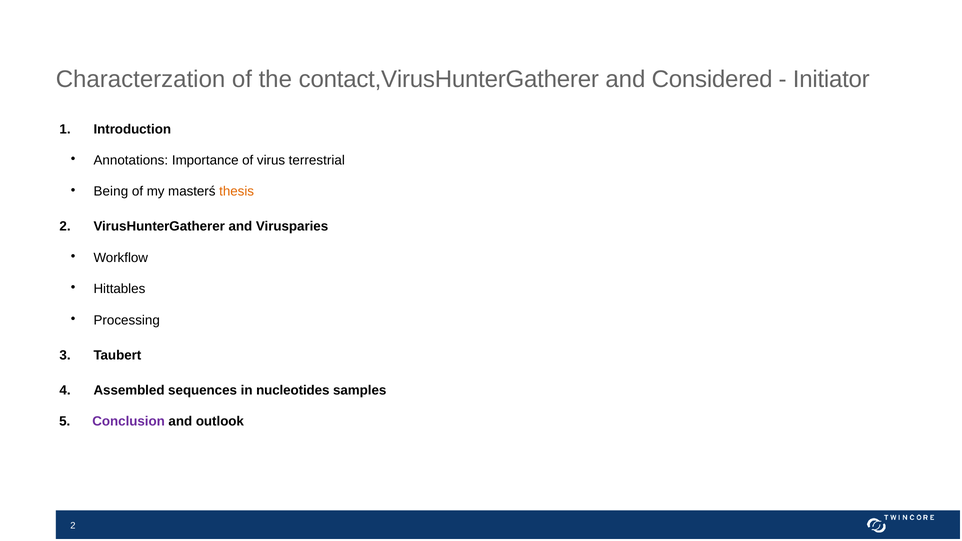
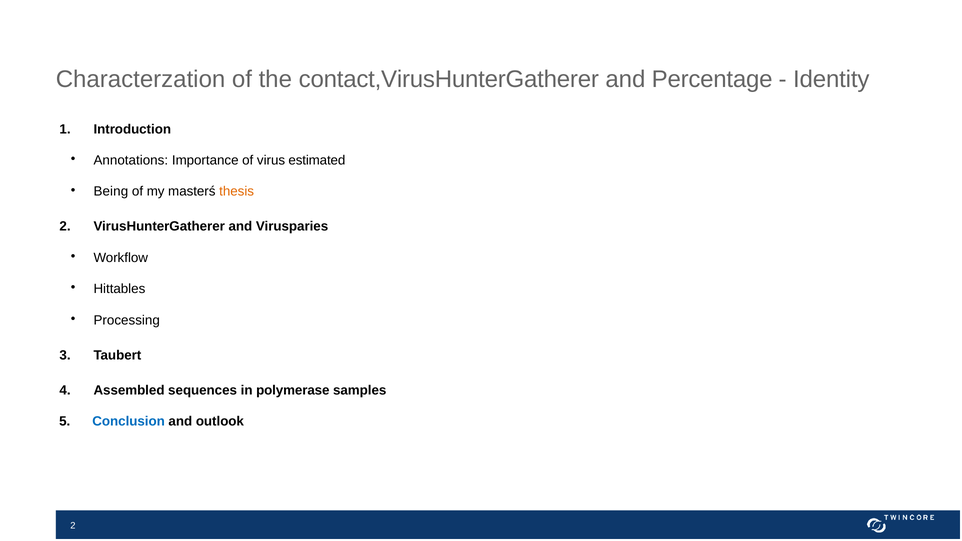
Considered: Considered -> Percentage (712, 79)
Initiator: Initiator -> Identity (831, 79)
terrestrial: terrestrial -> estimated (317, 160)
nucleotides: nucleotides -> polymerase (293, 390)
Conclusion colour: purple -> blue (129, 421)
